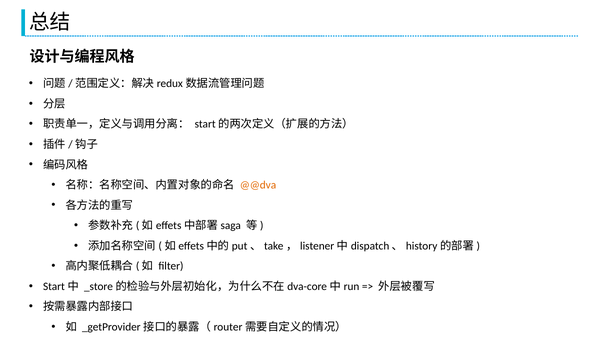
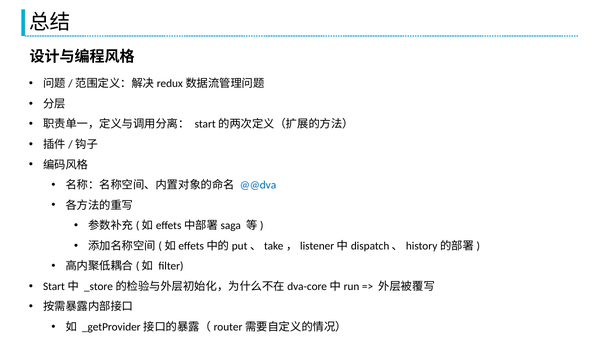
@@dva colour: orange -> blue (258, 185)
